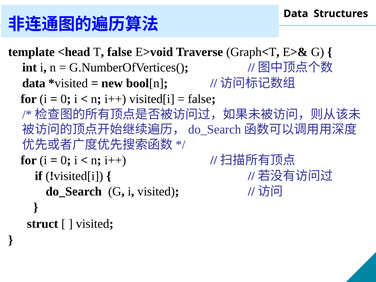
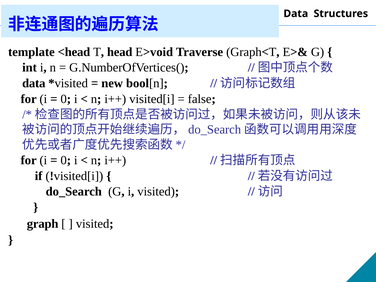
T false: false -> head (120, 52)
struct: struct -> graph (43, 224)
